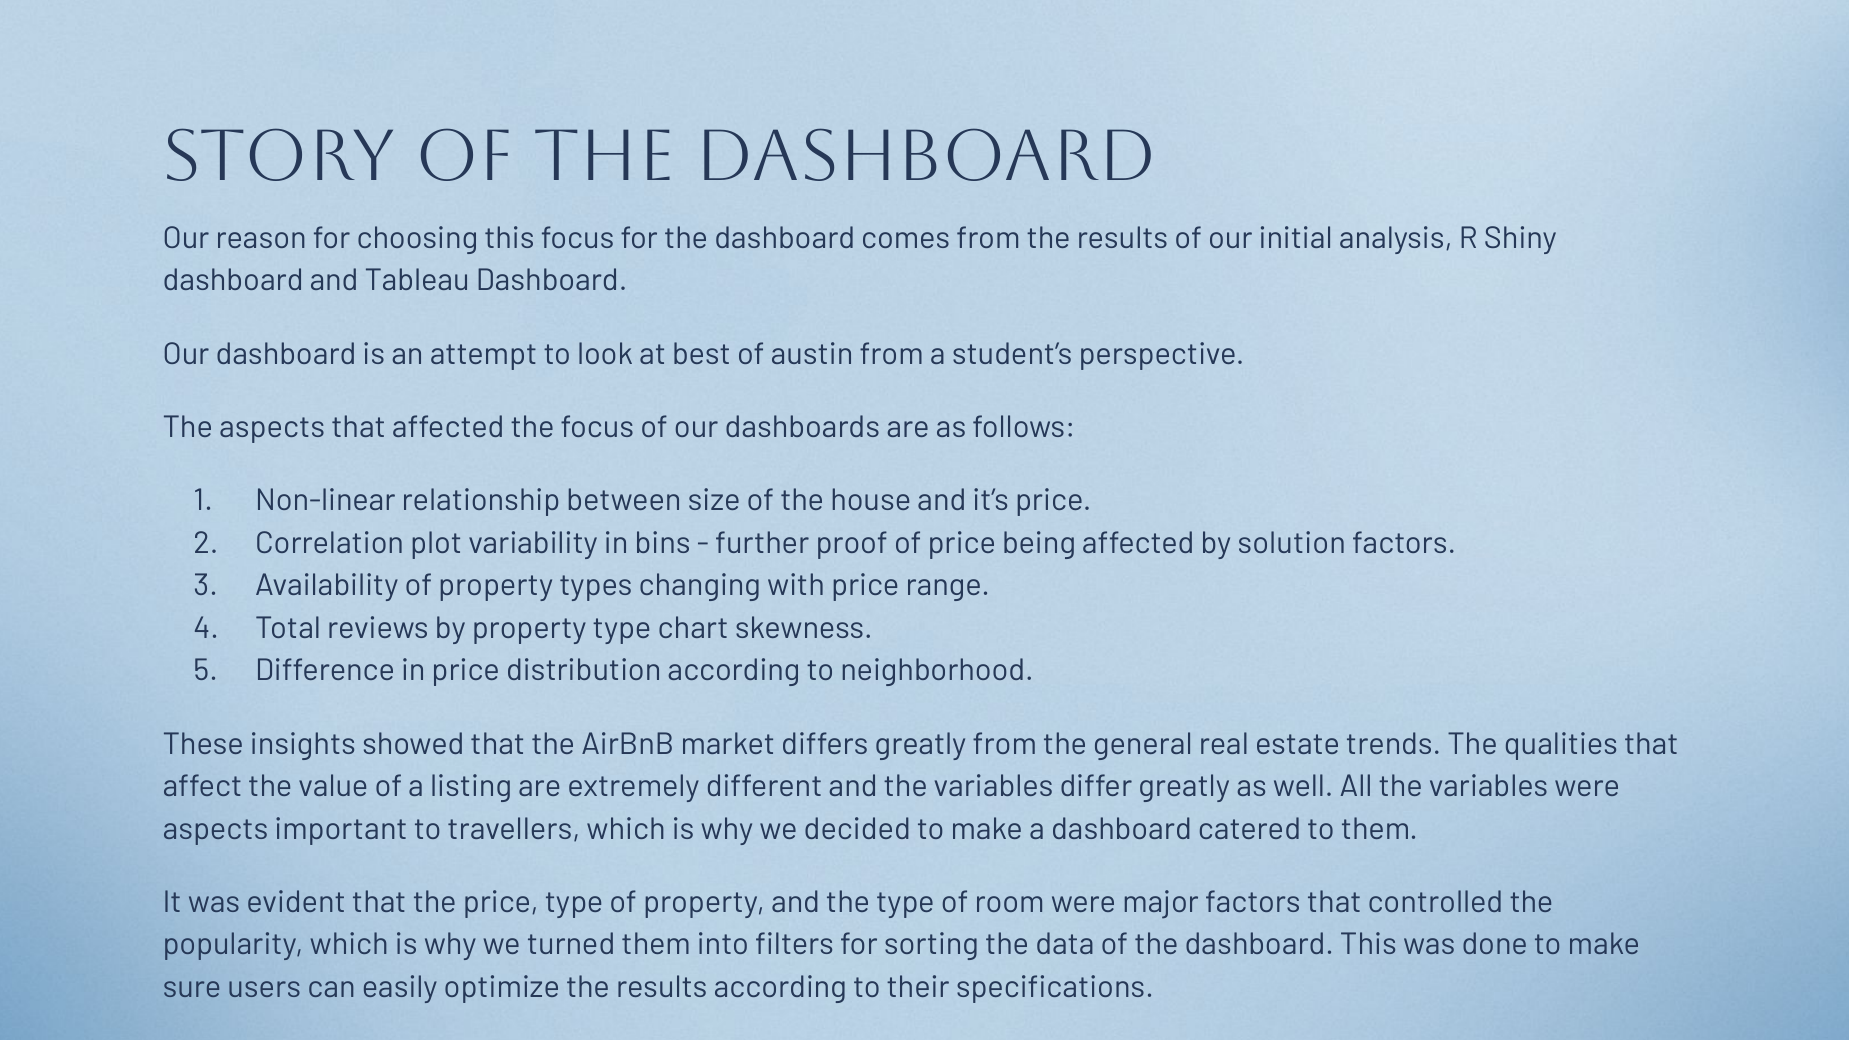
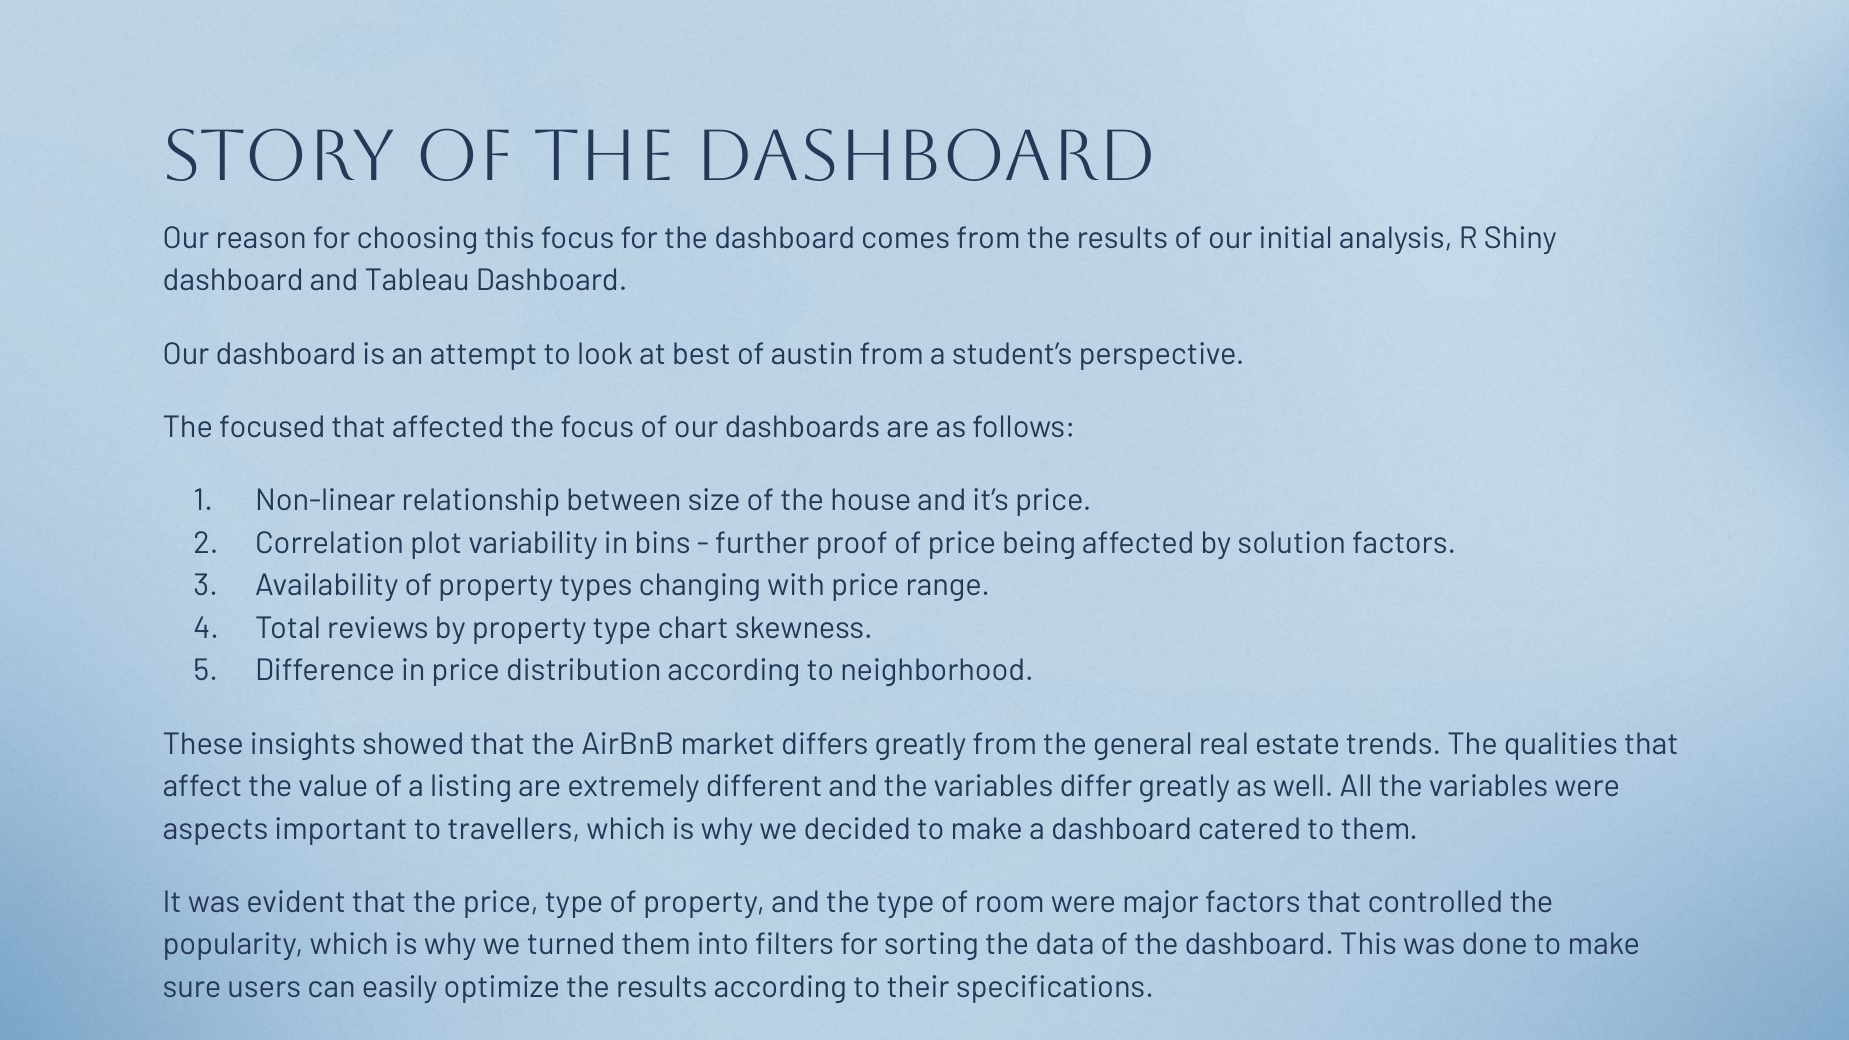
The aspects: aspects -> focused (272, 427)
